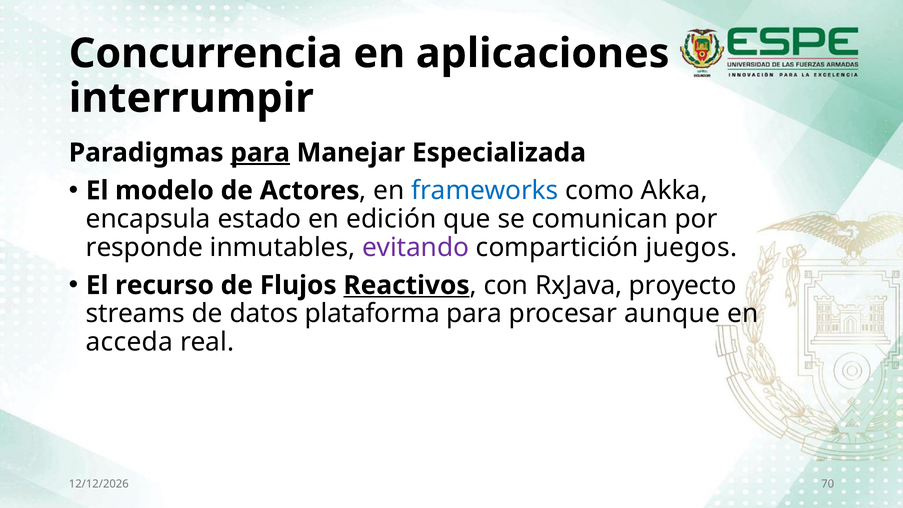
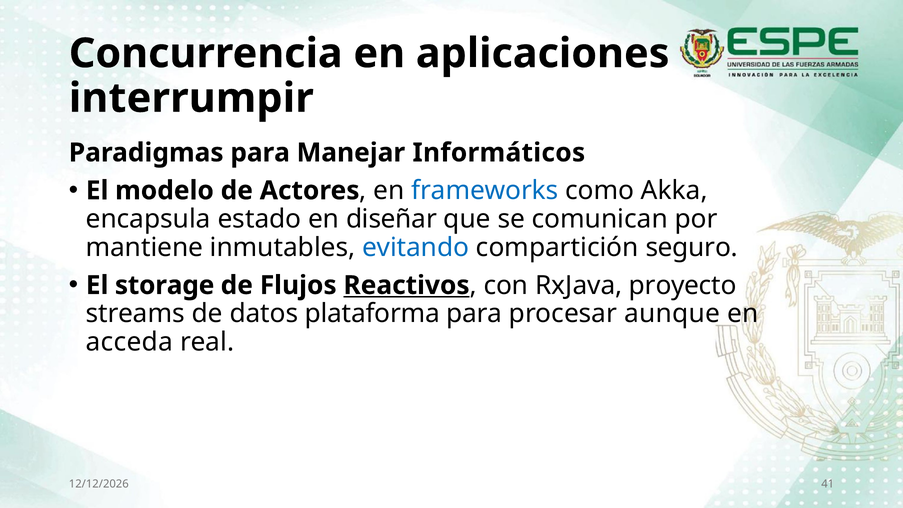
para underline: present -> none (260, 153)
Especializada: Especializada -> Informáticos (499, 153)
edición: edición -> diseñar (391, 219)
responde: responde -> mantiene (144, 247)
evitando colour: purple -> blue (416, 247)
juegos: juegos -> seguro (692, 247)
recurso: recurso -> storage (165, 285)
70: 70 -> 41 (828, 484)
